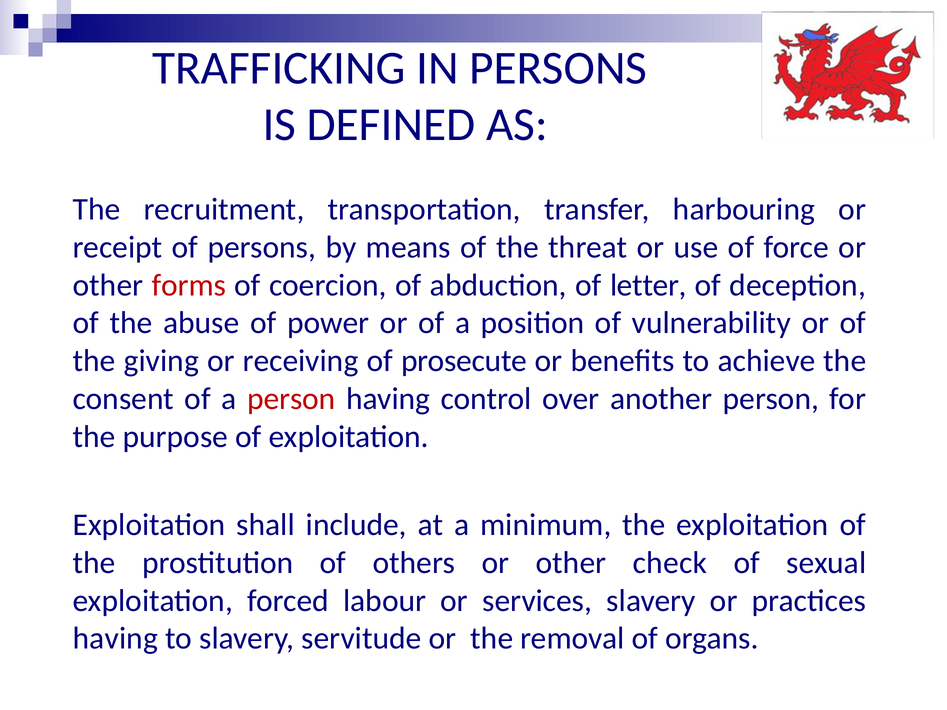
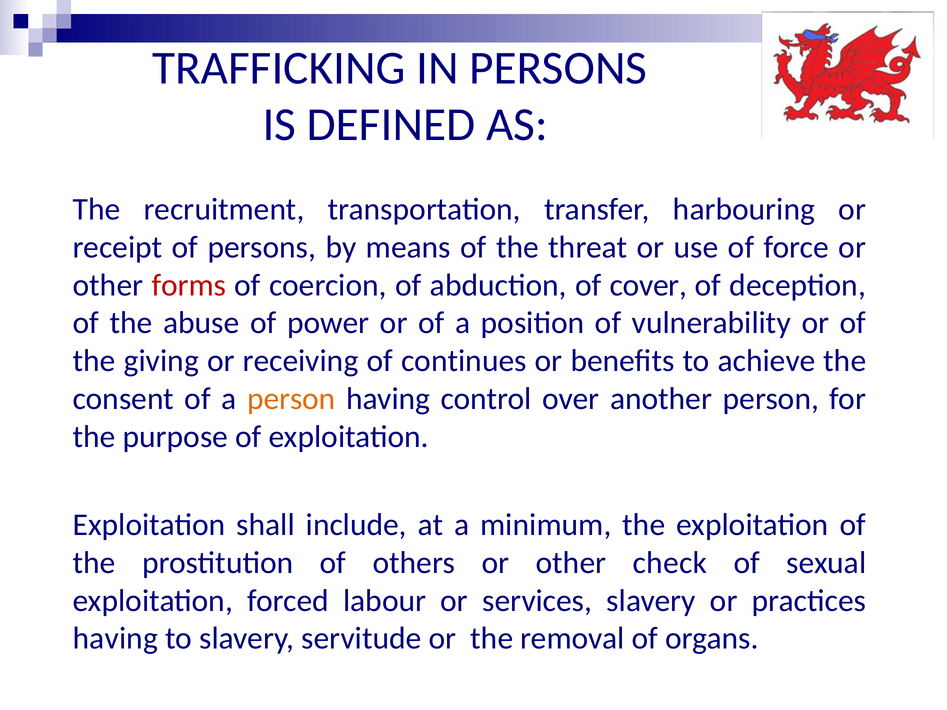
letter: letter -> cover (648, 285)
prosecute: prosecute -> continues (464, 361)
person colour: red -> orange (291, 399)
